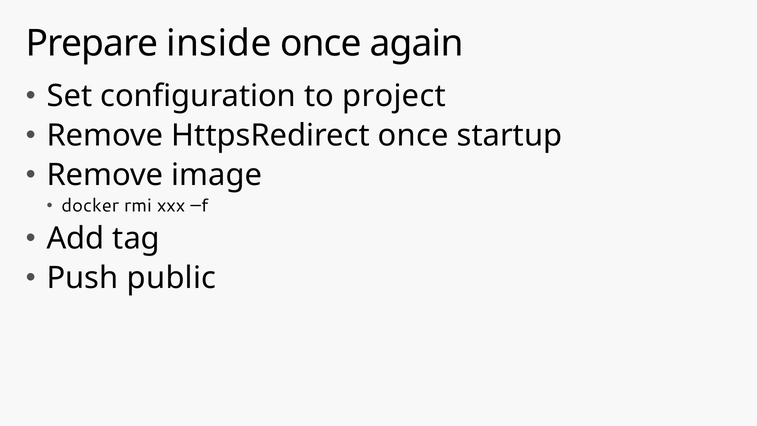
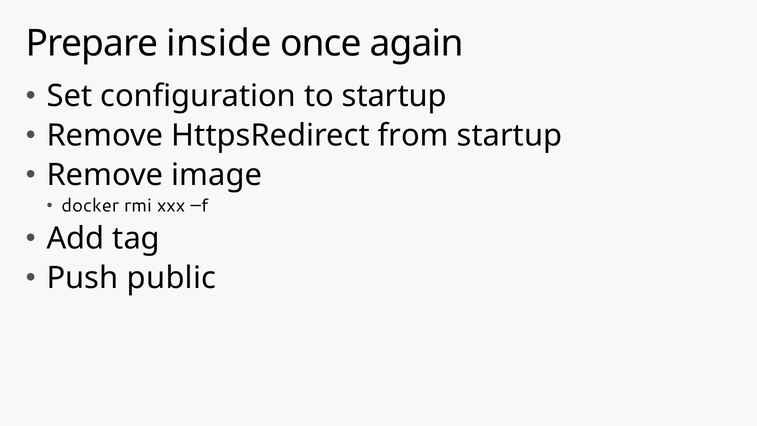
to project: project -> startup (394, 96)
HttpsRedirect once: once -> from (413, 136)
